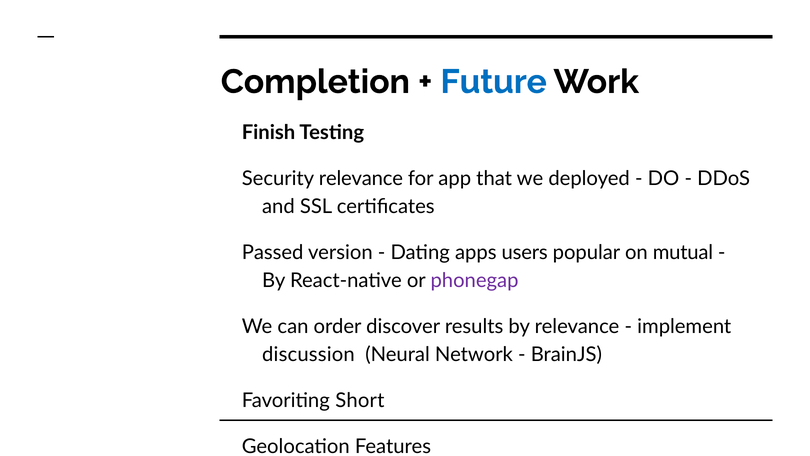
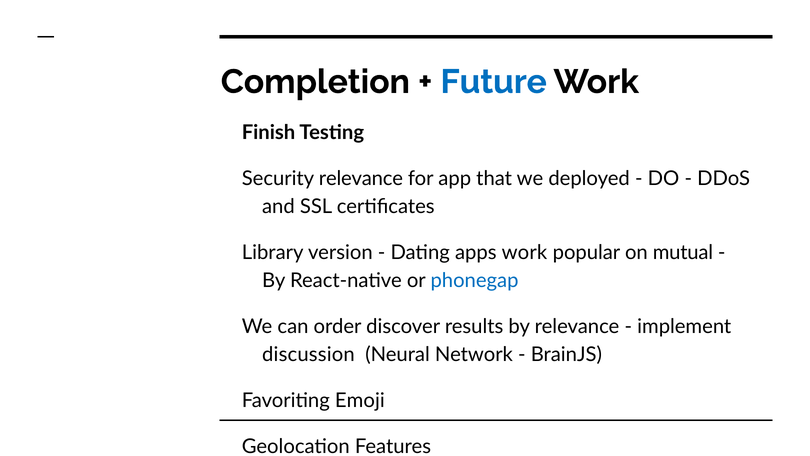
Passed: Passed -> Library (273, 252)
apps users: users -> work (524, 252)
phonegap colour: purple -> blue (475, 280)
Short: Short -> Emoji (360, 400)
